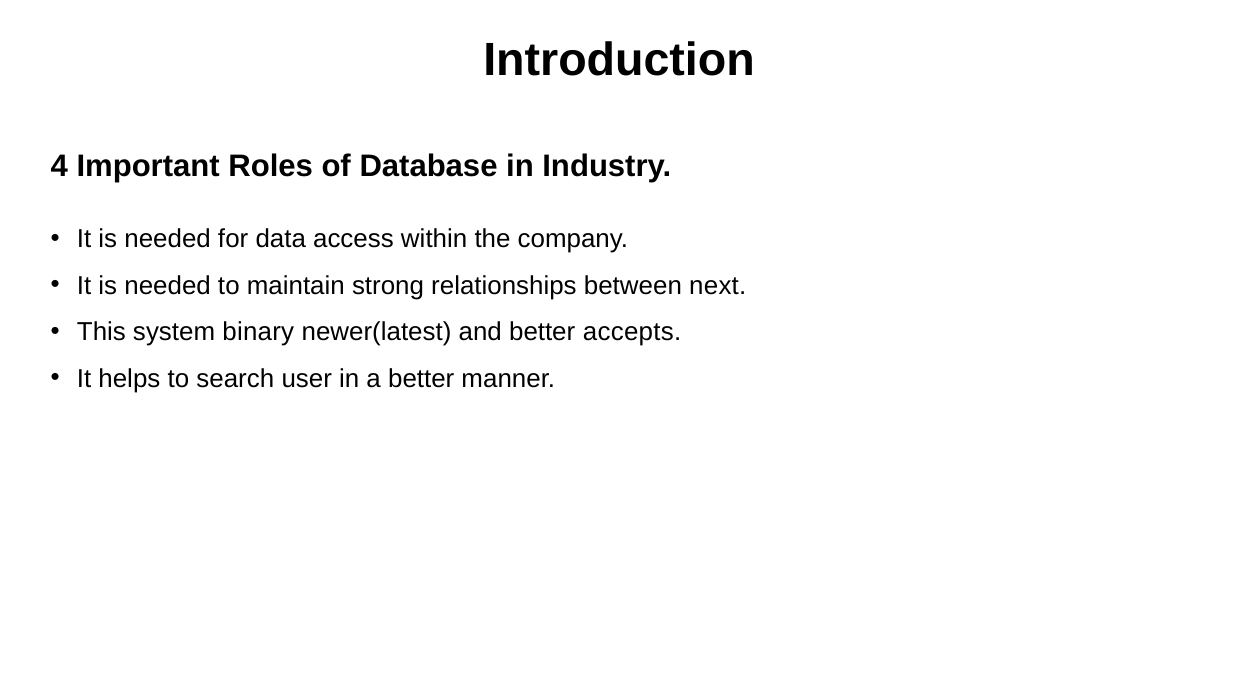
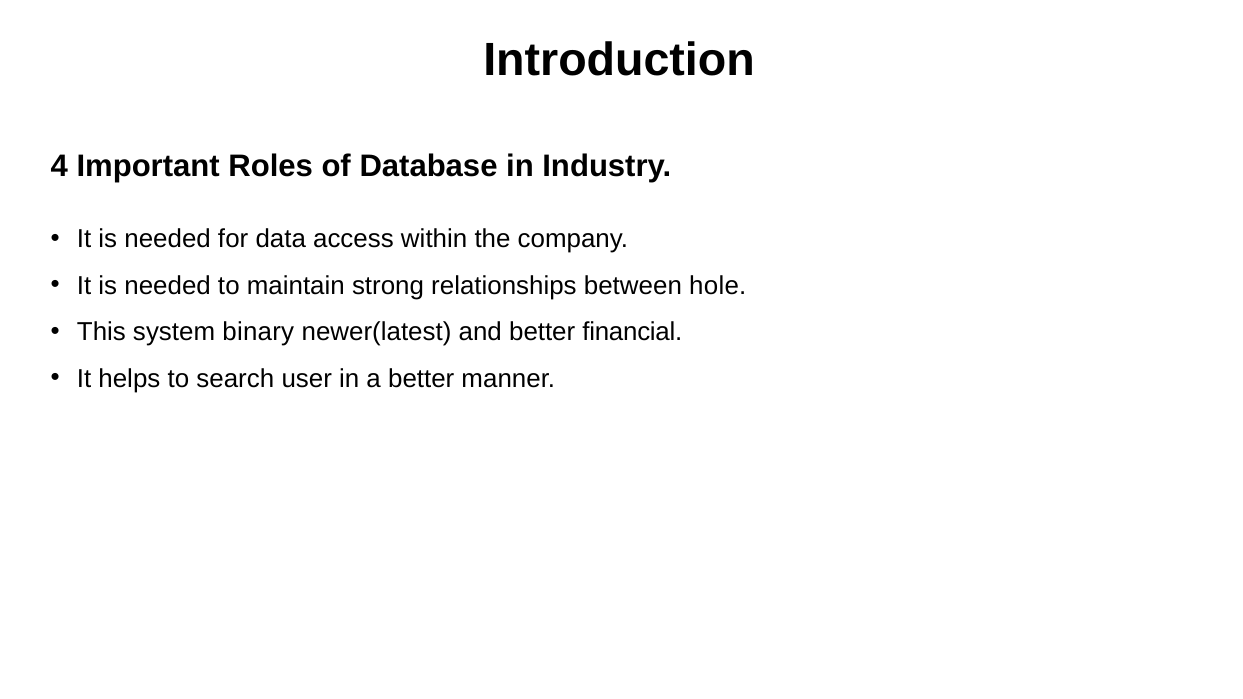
next: next -> hole (718, 286)
accepts: accepts -> financial (632, 332)
